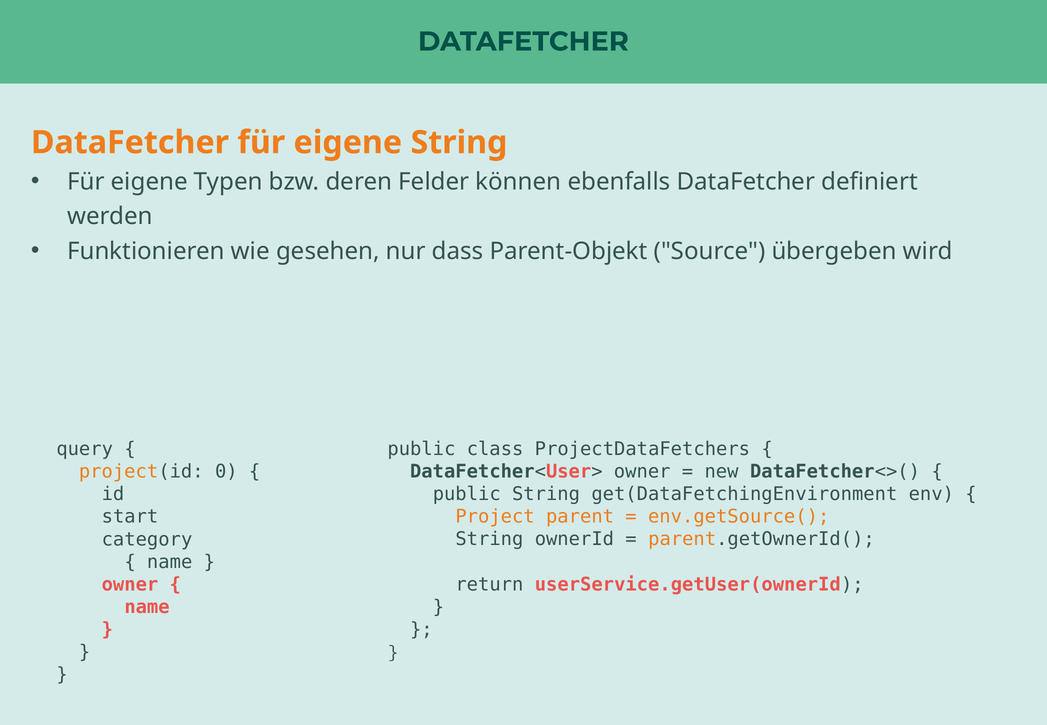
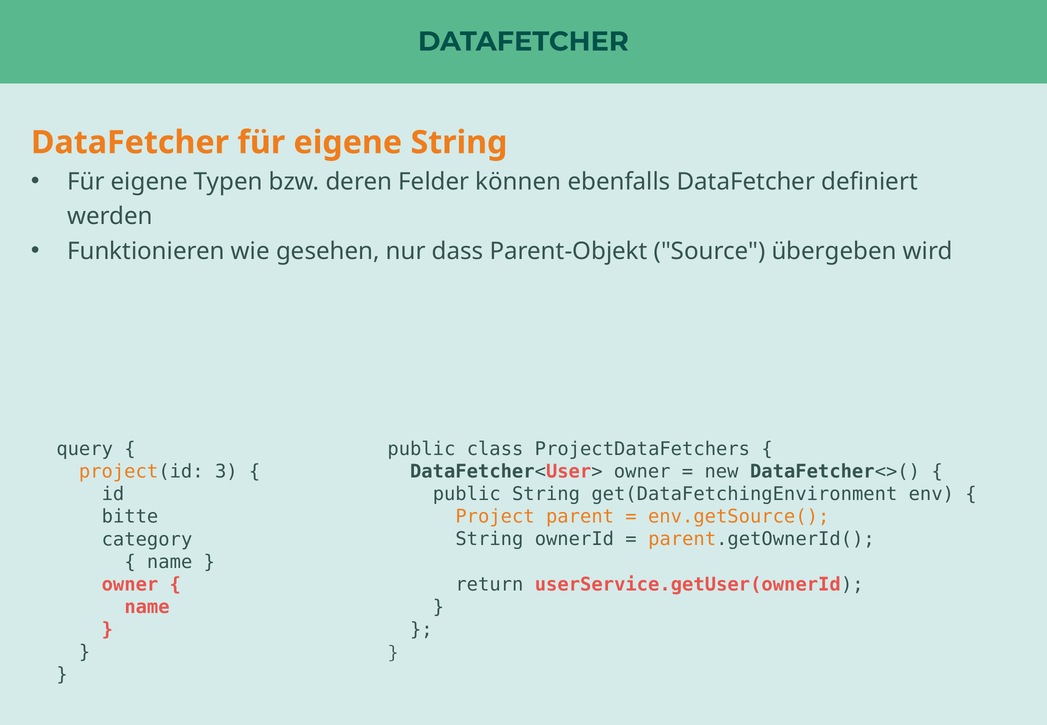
0: 0 -> 3 (226, 472)
start: start -> bitte (130, 517)
